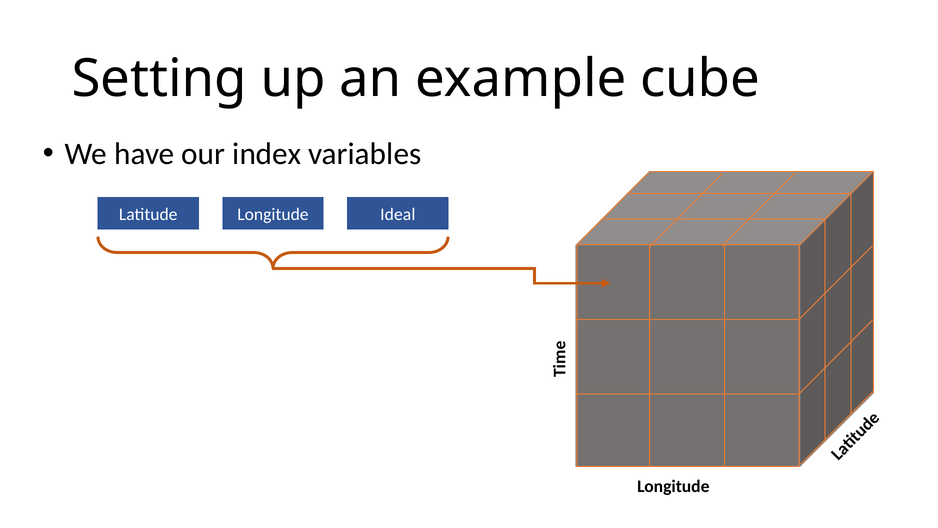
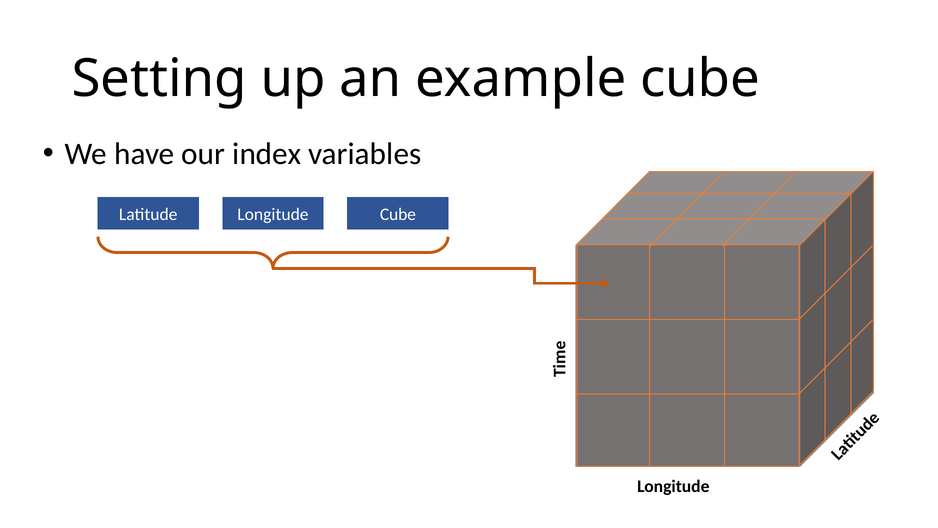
Latitude Ideal: Ideal -> Cube (398, 214)
